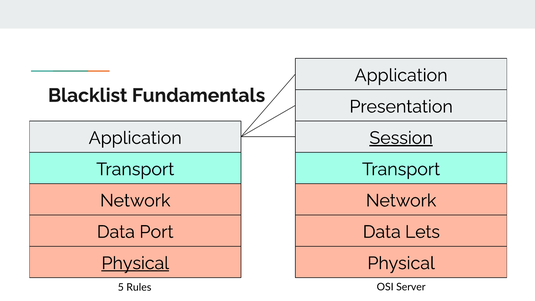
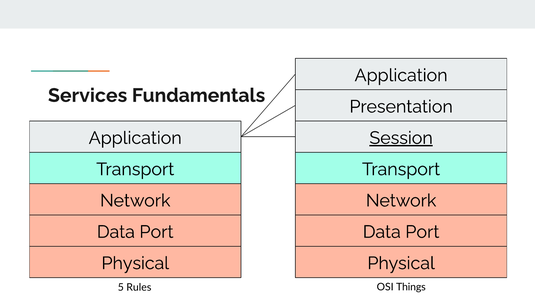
Blacklist: Blacklist -> Services (88, 95)
Lets: Lets -> Port (422, 232)
Physical underline: present -> none (135, 263)
Server: Server -> Things (411, 287)
